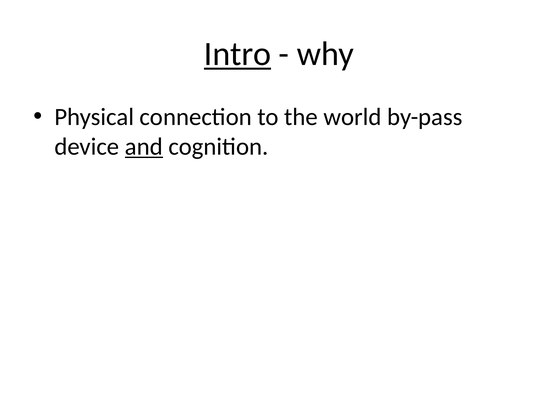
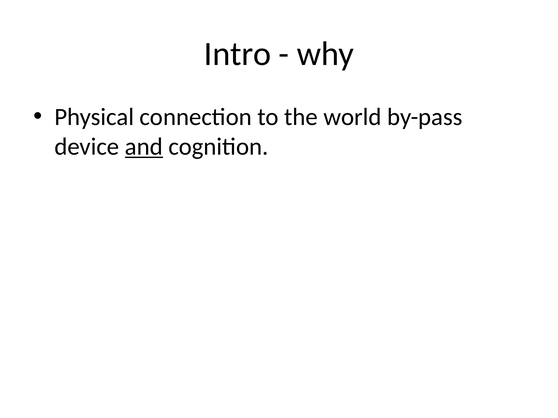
Intro underline: present -> none (238, 54)
